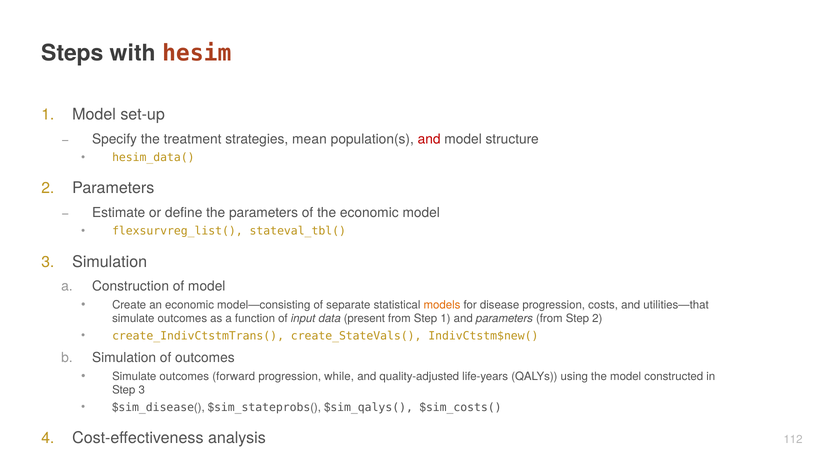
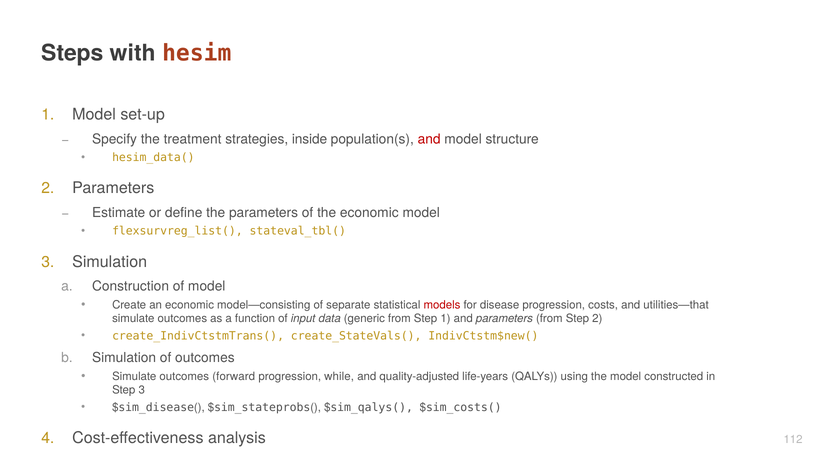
mean: mean -> inside (310, 139)
models colour: orange -> red (442, 305)
present: present -> generic (364, 319)
